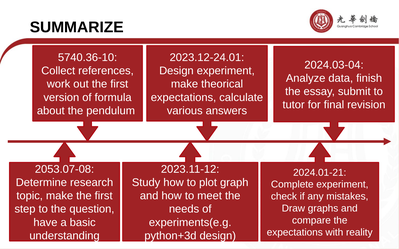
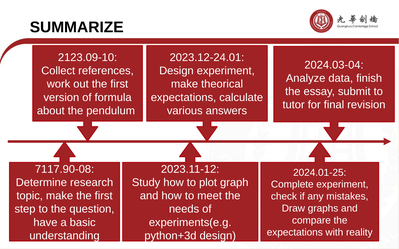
5740.36-10: 5740.36-10 -> 2123.09-10 (88, 58)
2053.07-08: 2053.07-08 -> 7117.90-08 (65, 170)
2024.01-21: 2024.01-21 -> 2024.01-25 (320, 173)
